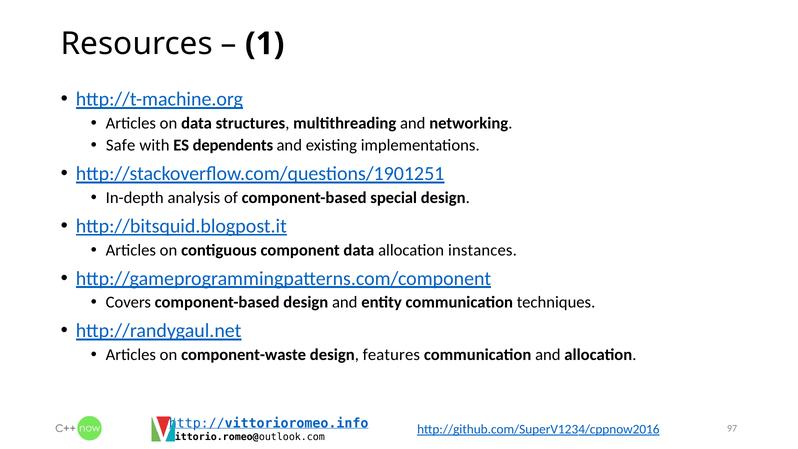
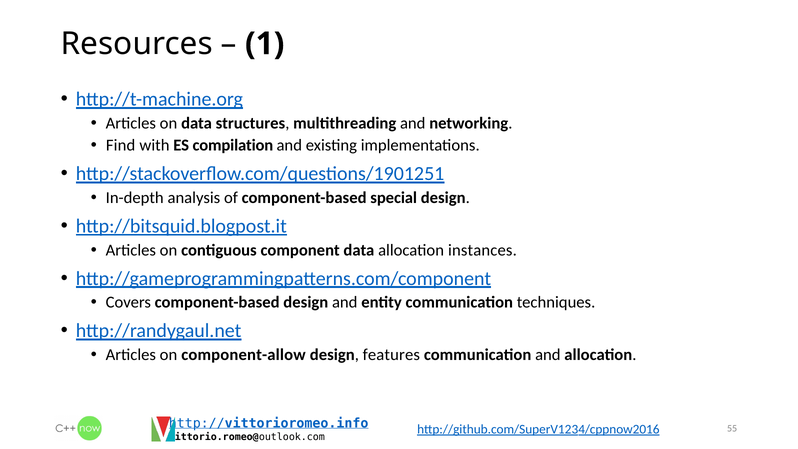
Safe: Safe -> Find (121, 145)
dependents: dependents -> compilation (233, 145)
component-waste: component-waste -> component-allow (243, 355)
97: 97 -> 55 (732, 429)
